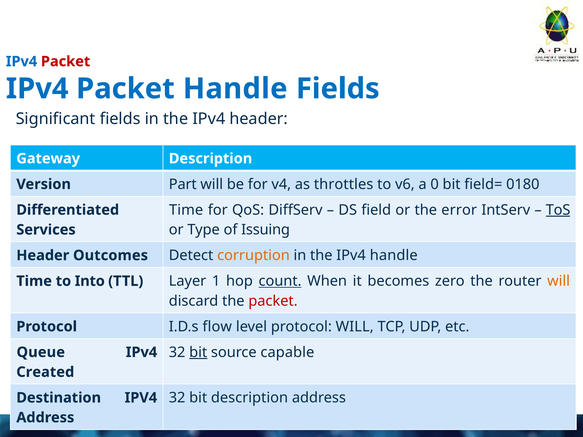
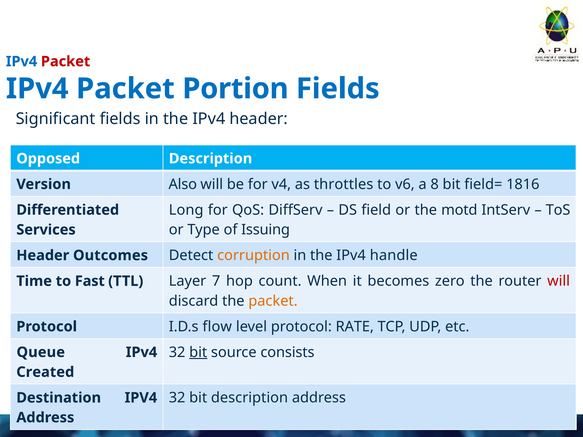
Packet Handle: Handle -> Portion (235, 89)
Gateway: Gateway -> Opposed (48, 159)
Part: Part -> Also (183, 184)
0: 0 -> 8 (435, 184)
0180: 0180 -> 1816 (523, 184)
Time: Time -> Long (186, 210)
error: error -> motd (459, 210)
ToS underline: present -> none (558, 210)
Into: Into -> Fast (90, 281)
1: 1 -> 7 (216, 281)
count underline: present -> none (280, 281)
will colour: orange -> red (559, 281)
packet colour: red -> orange (273, 301)
protocol WILL: WILL -> RATE (355, 327)
capable: capable -> consists (287, 352)
